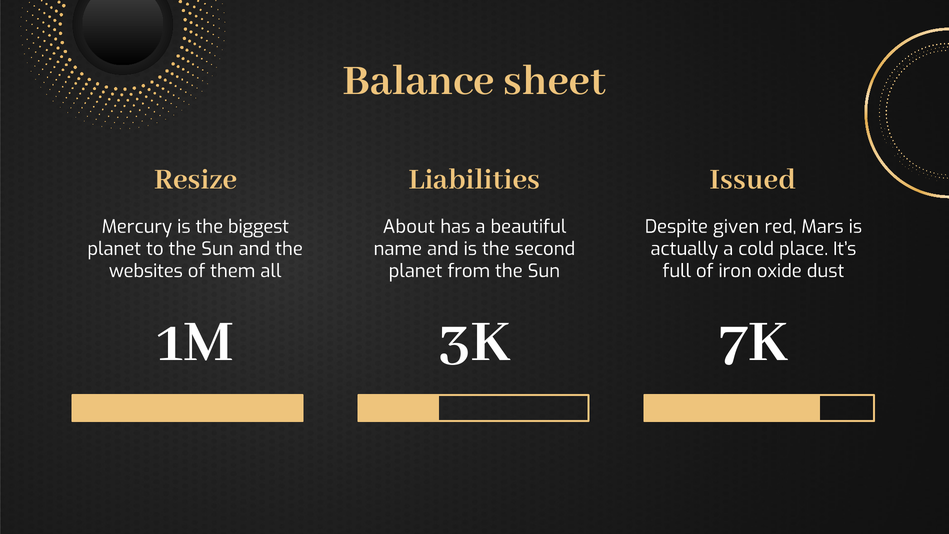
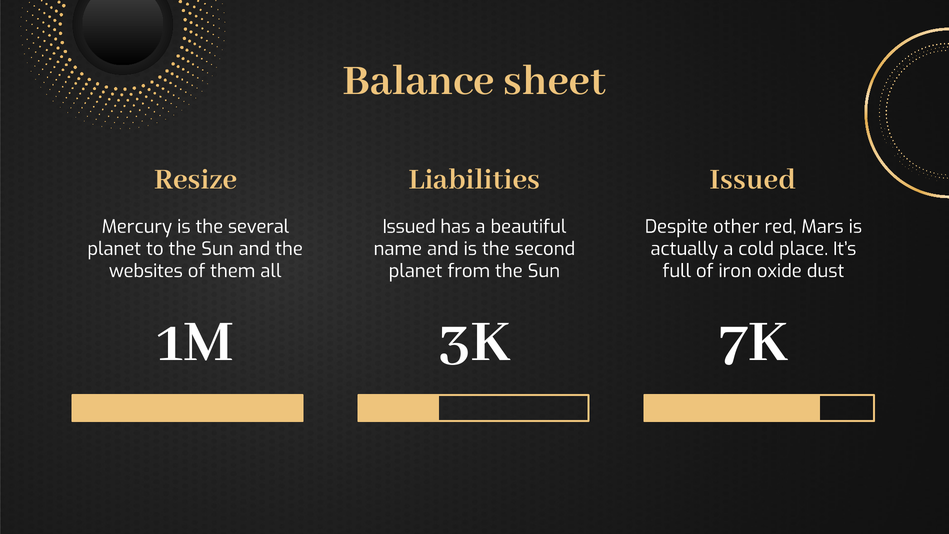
biggest: biggest -> several (258, 227)
About: About -> Issued (409, 227)
given: given -> other (736, 227)
